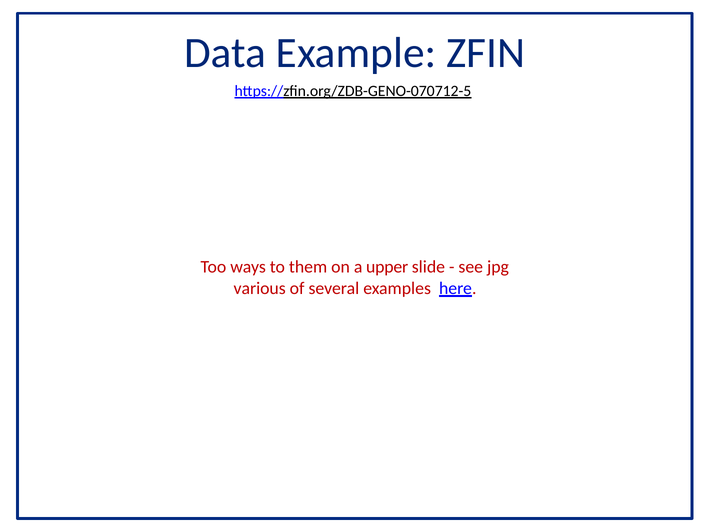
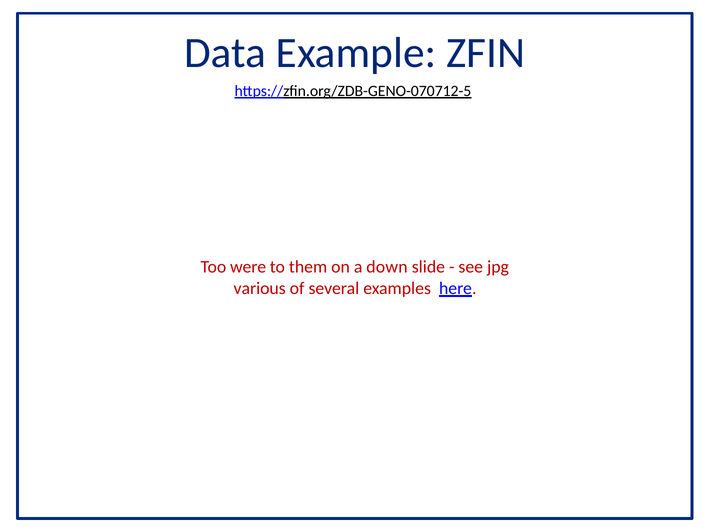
ways: ways -> were (248, 267)
upper: upper -> down (387, 267)
